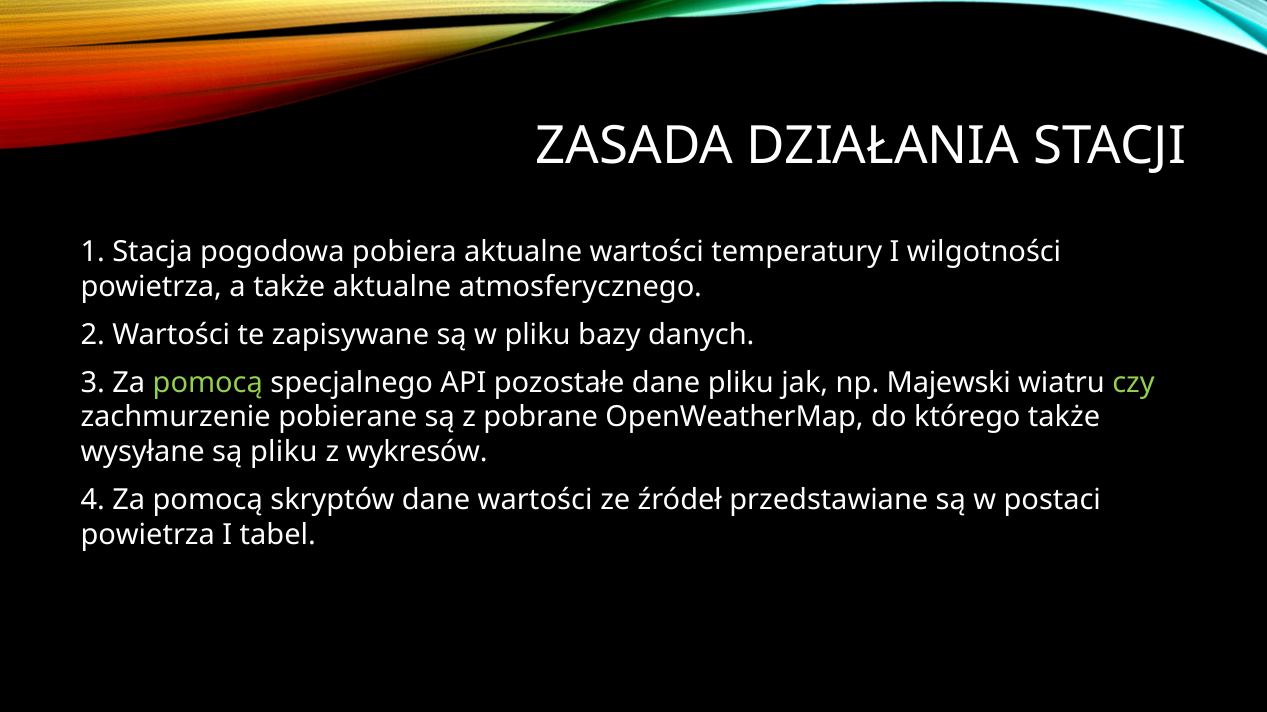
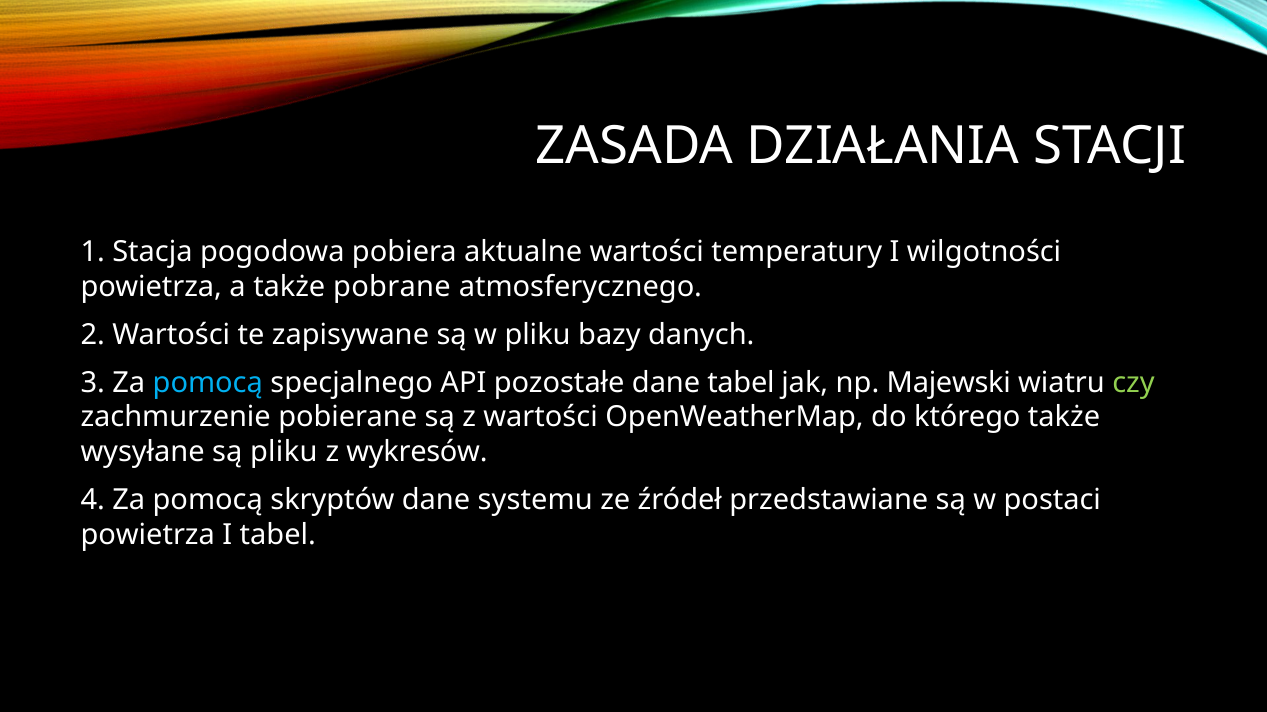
także aktualne: aktualne -> pobrane (392, 287)
pomocą colour: light green -> light blue (208, 383)
dane pliku: pliku -> tabel (741, 383)
z pobrane: pobrane -> wartości (541, 418)
dane wartości: wartości -> systemu (535, 501)
